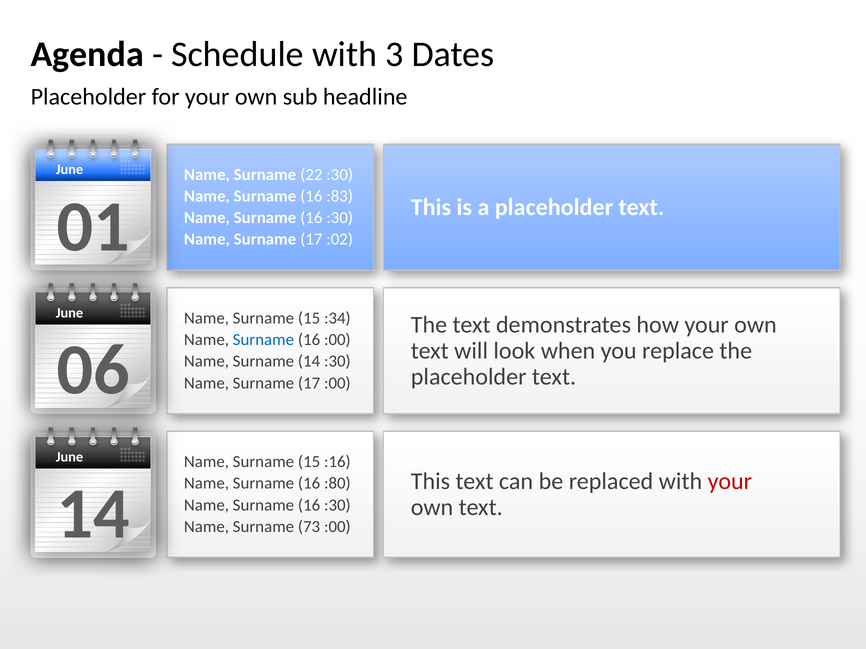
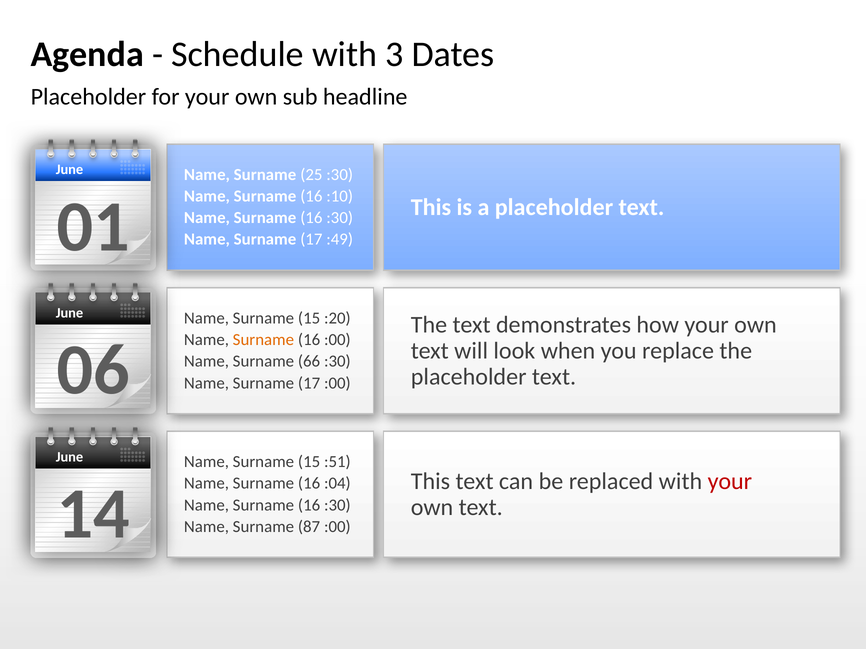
22: 22 -> 25 (311, 175)
:83: :83 -> :10 (340, 196)
:02: :02 -> :49 (340, 240)
:34: :34 -> :20 (337, 319)
Surname colour: blue -> orange (263, 340)
Surname 14: 14 -> 66 (309, 362)
:16: :16 -> :51 (337, 462)
:80: :80 -> :04 (337, 484)
73: 73 -> 87 (309, 527)
